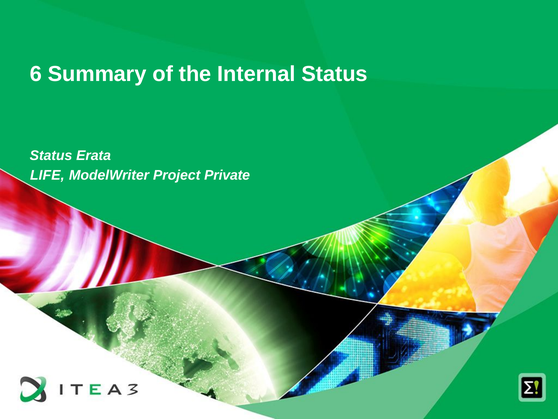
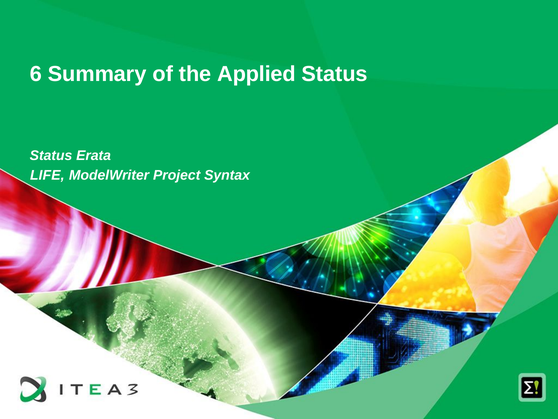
Internal: Internal -> Applied (257, 74)
Private: Private -> Syntax (227, 175)
